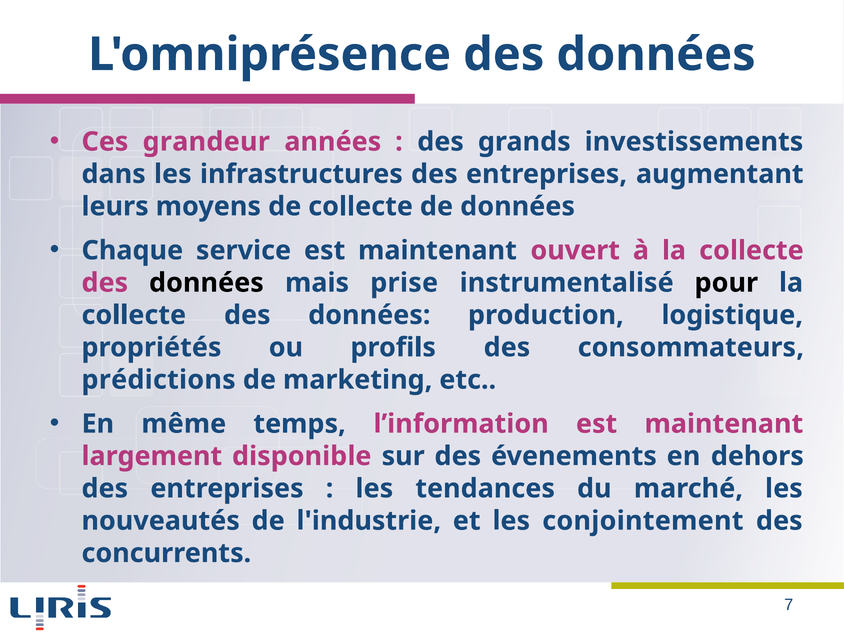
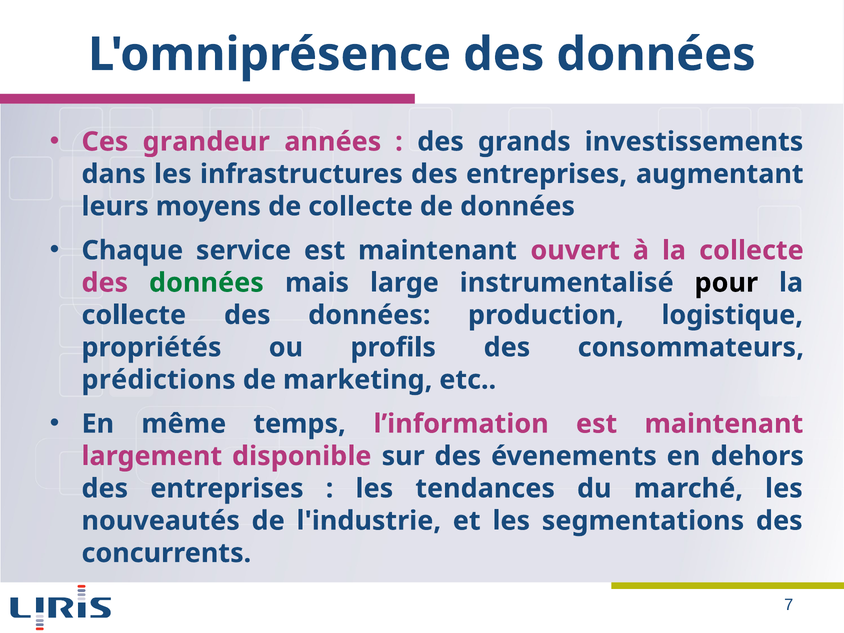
données colour: black -> green (206, 283)
prise: prise -> large (404, 283)
conjointement: conjointement -> segmentations (643, 521)
